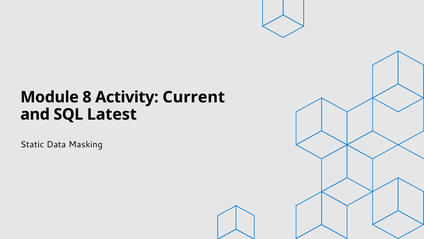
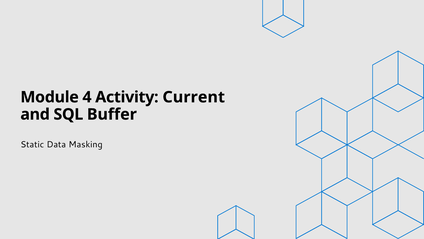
8: 8 -> 4 (87, 97)
Latest: Latest -> Buffer (112, 114)
